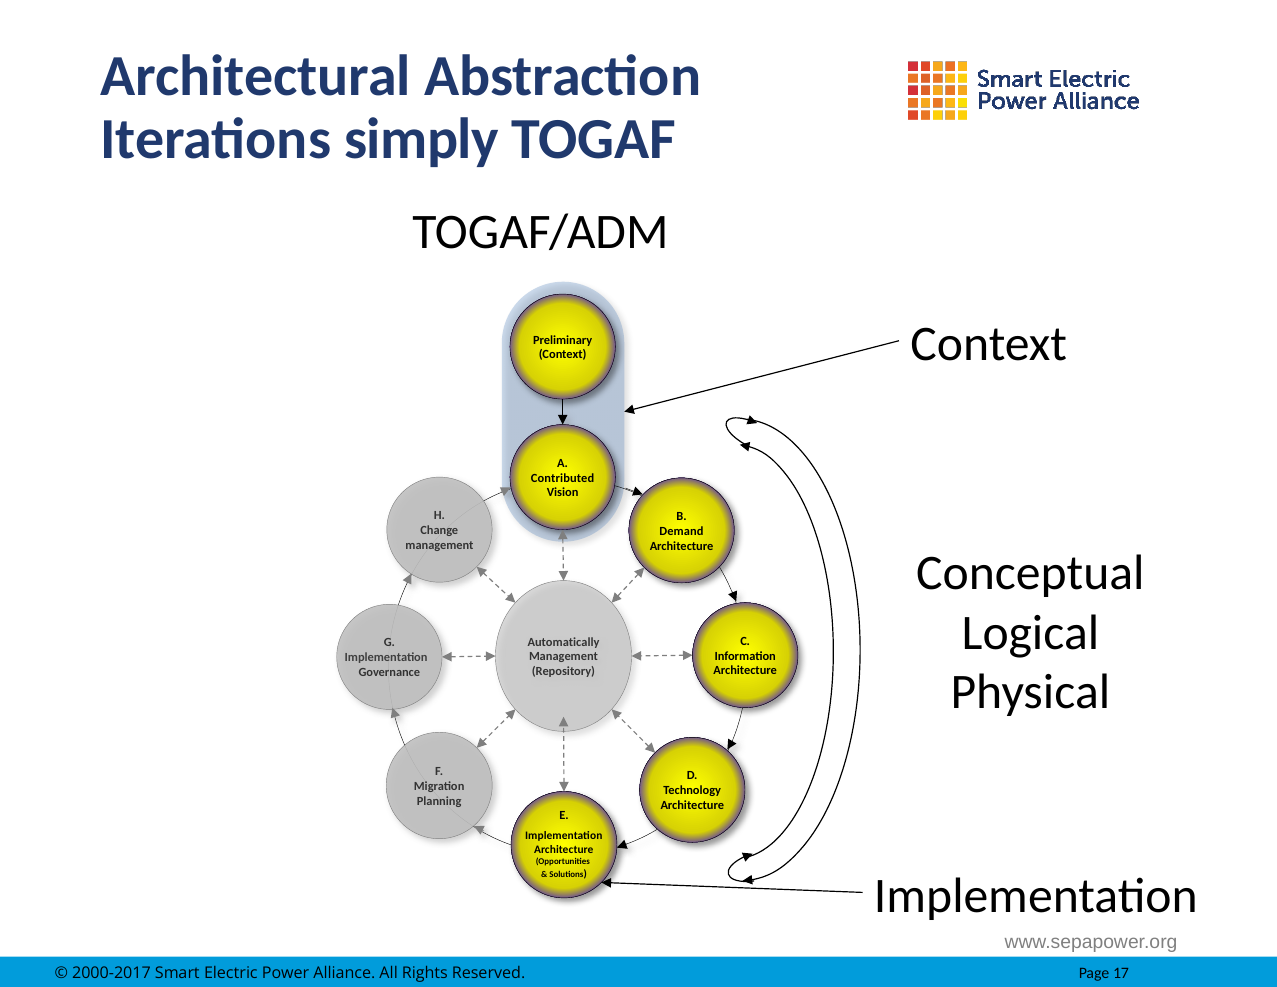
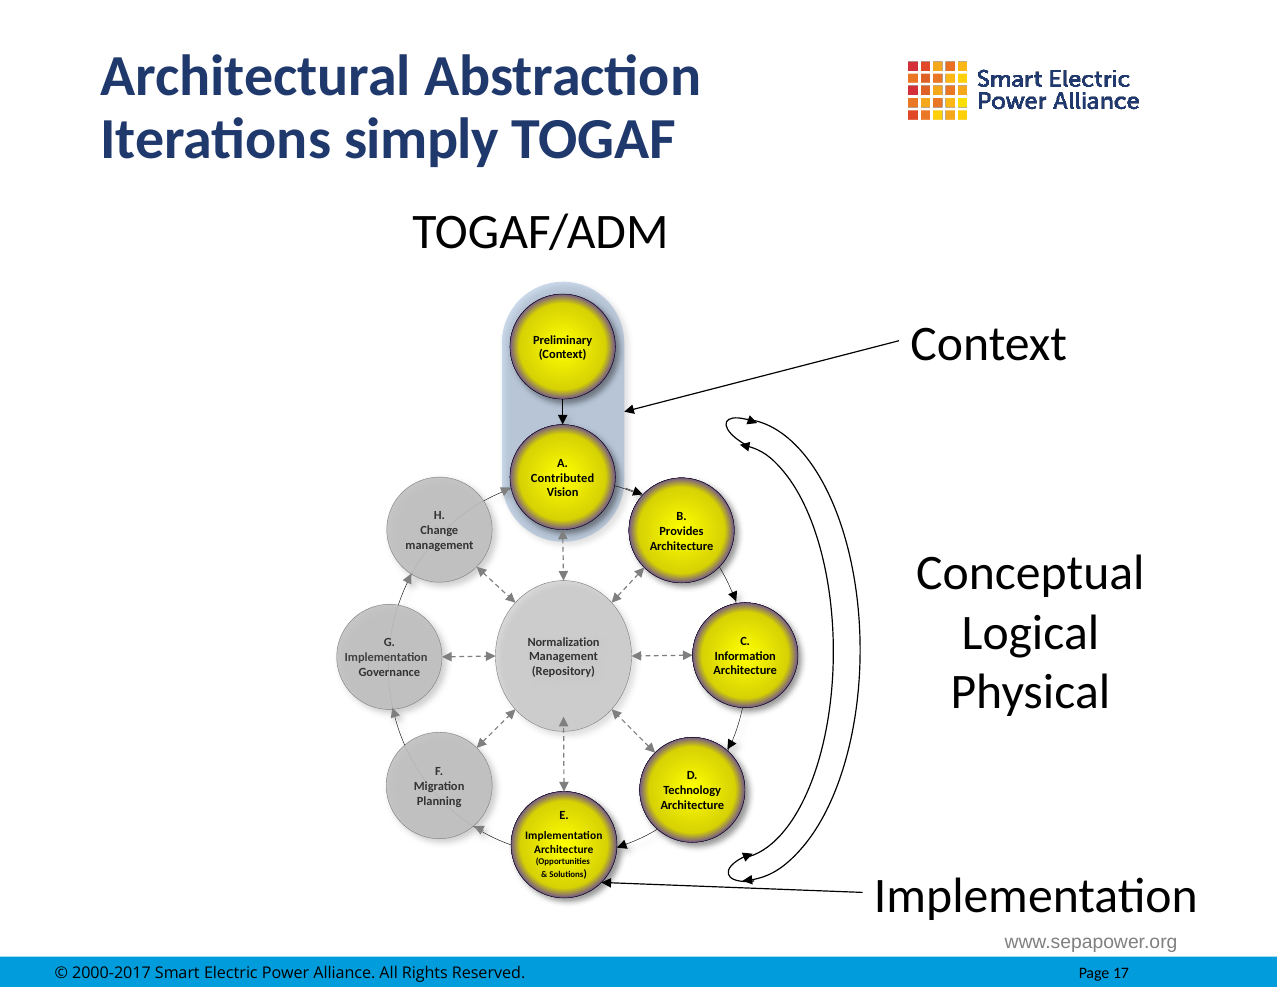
Demand: Demand -> Provides (682, 531)
Automatically: Automatically -> Normalization (564, 642)
